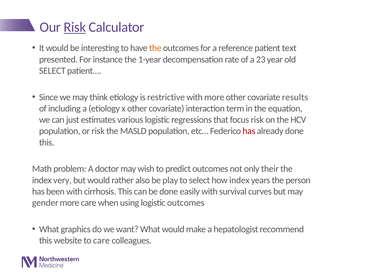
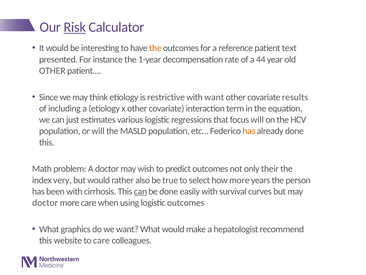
23: 23 -> 44 (261, 59)
SELECT: SELECT -> OTHER (52, 71)
with more: more -> want (214, 97)
focus risk: risk -> will (257, 120)
or risk: risk -> will (98, 131)
has colour: red -> orange (249, 131)
play: play -> true (170, 180)
how index: index -> more (239, 180)
can underline: none -> present (140, 191)
gender: gender -> doctor (45, 202)
